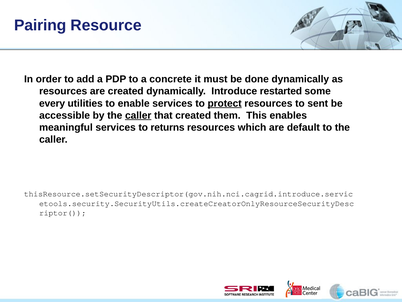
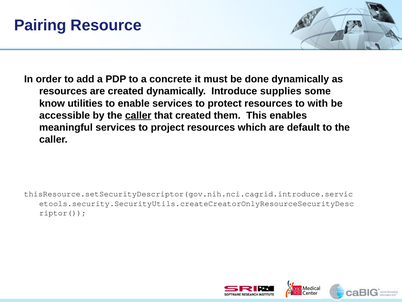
restarted: restarted -> supplies (281, 91)
every: every -> know (52, 103)
protect underline: present -> none (225, 103)
sent: sent -> with (318, 103)
returns: returns -> project (168, 127)
